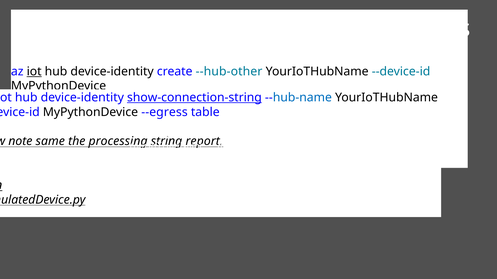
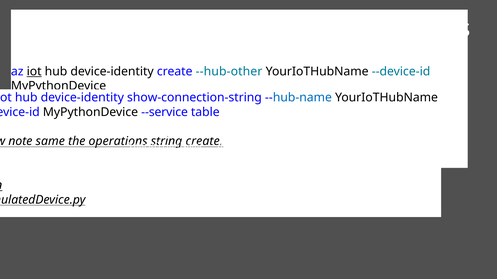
show-connection-string underline: present -> none (194, 98)
--egress: --egress -> --service (165, 112)
processing: processing -> operations (118, 142)
report: report -> create (204, 142)
